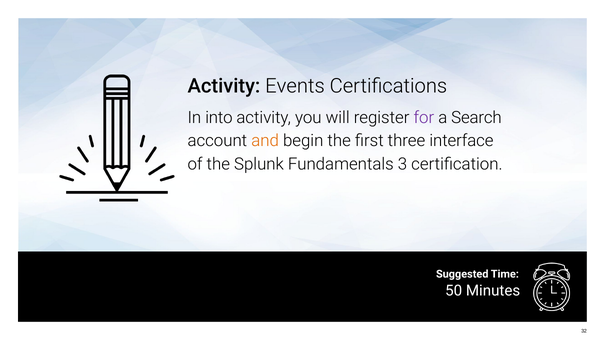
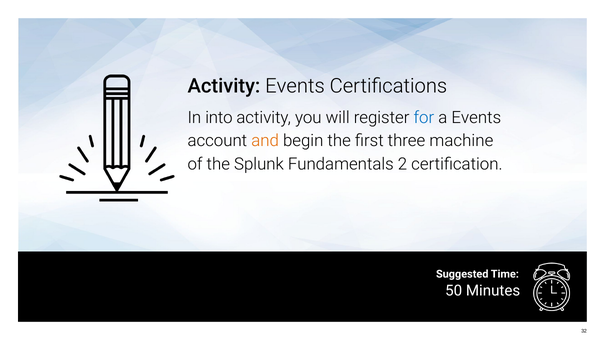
for colour: purple -> blue (424, 118)
a Search: Search -> Events (476, 118)
interface: interface -> machine (461, 141)
3: 3 -> 2 (402, 164)
